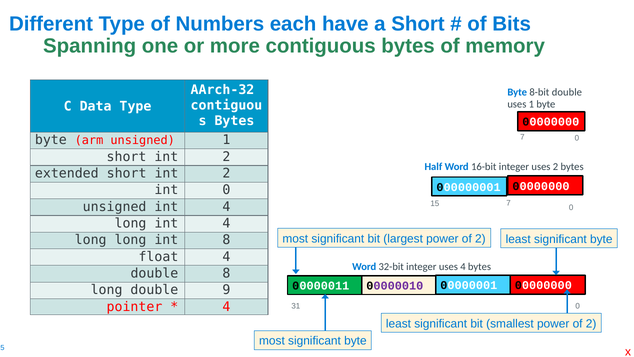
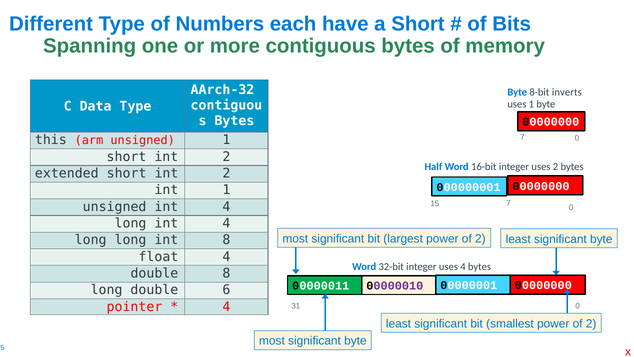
8-bit double: double -> inverts (567, 92)
byte: byte -> this (51, 140)
int 0: 0 -> 1 (226, 190)
9: 9 -> 6 (226, 290)
